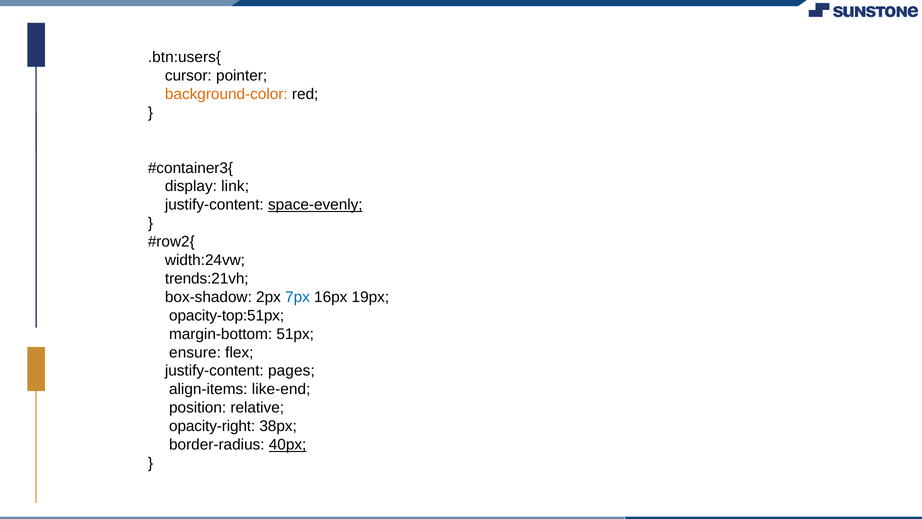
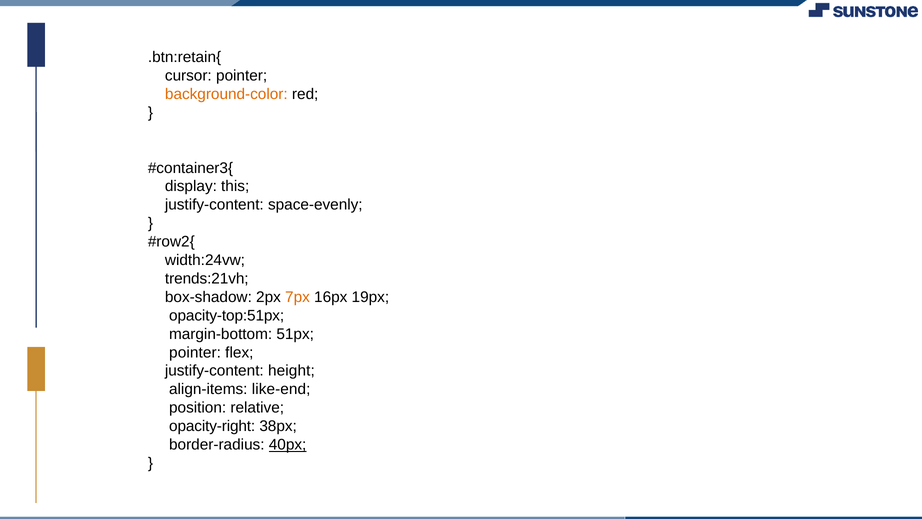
.btn:users{: .btn:users{ -> .btn:retain{ (185, 57)
link: link -> this (235, 186)
space-evenly underline: present -> none (315, 205)
7px colour: blue -> orange (297, 297)
ensure: ensure -> pointer (195, 352)
pages: pages -> height (291, 371)
